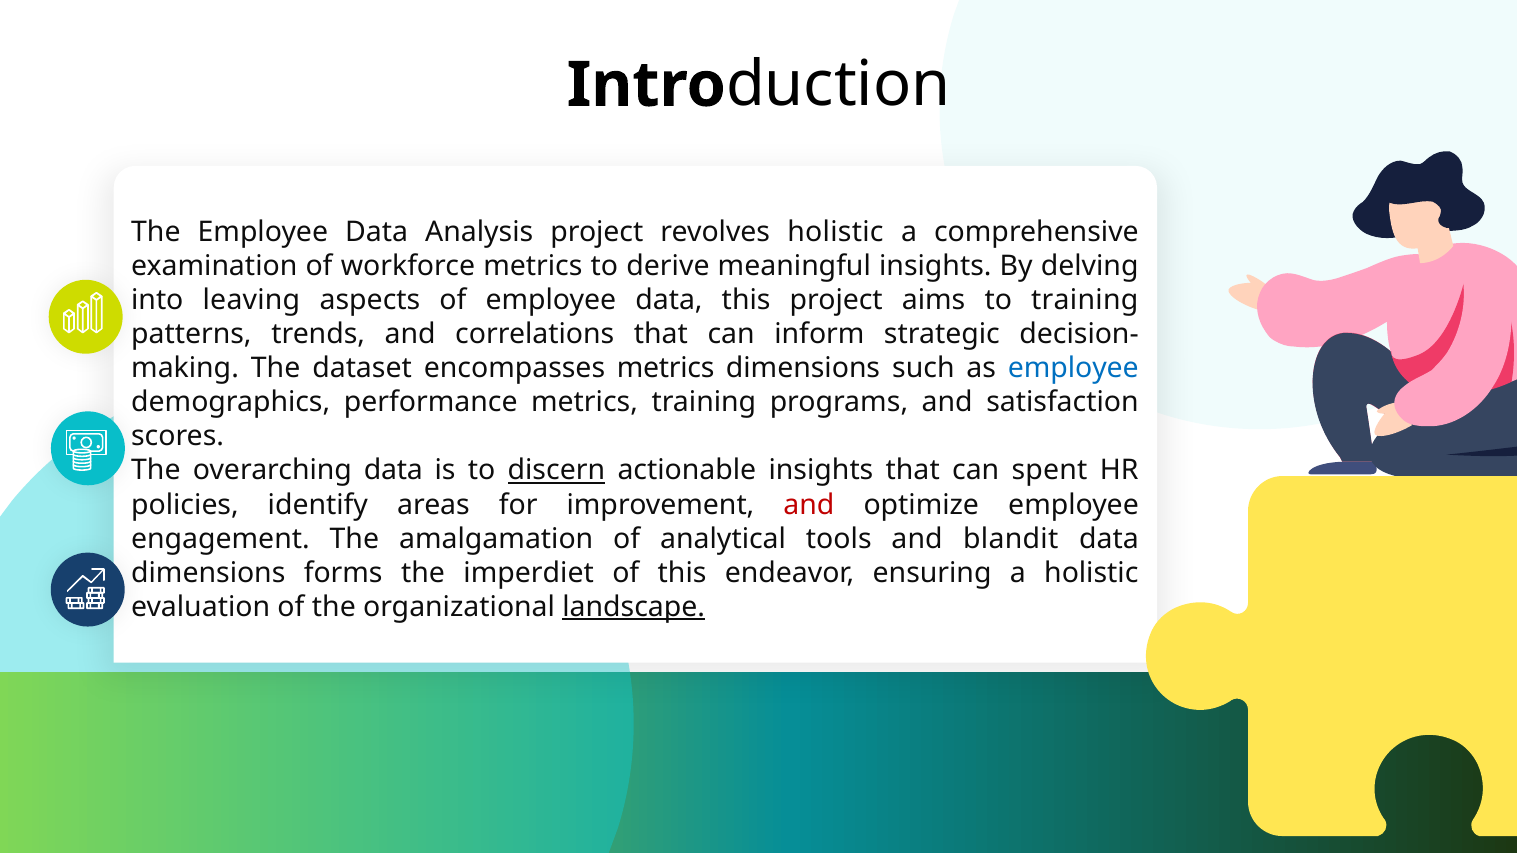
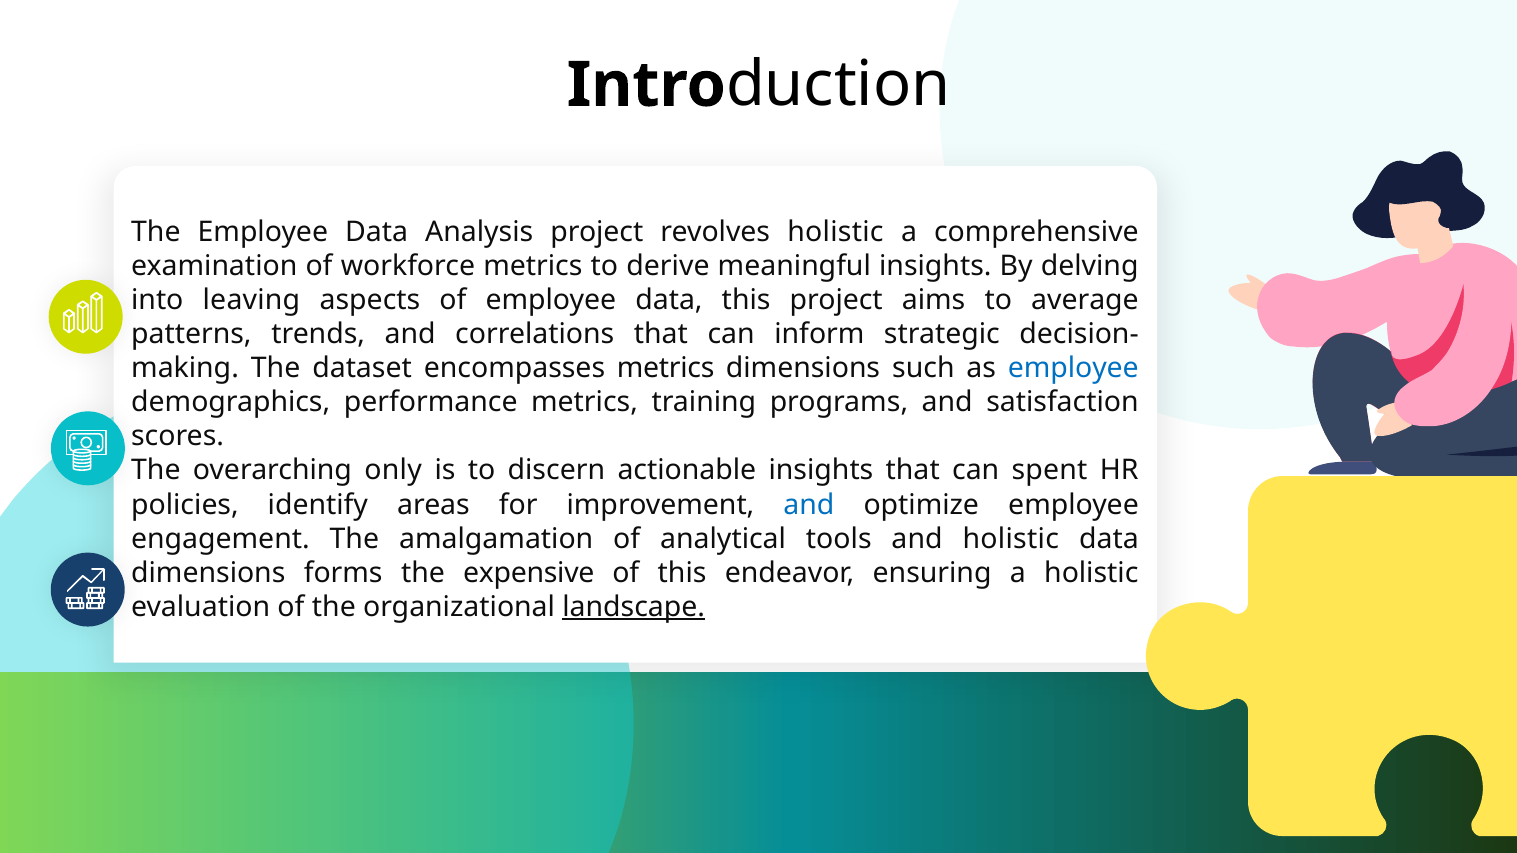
to training: training -> average (1085, 300)
overarching data: data -> only (393, 471)
discern underline: present -> none (556, 471)
and colour: red -> blue (809, 505)
and blandit: blandit -> holistic (1011, 539)
imperdiet: imperdiet -> expensive (529, 573)
